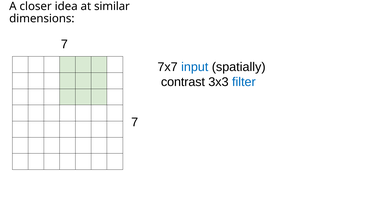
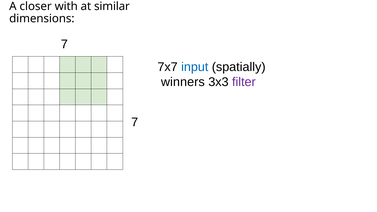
idea: idea -> with (66, 6)
contrast: contrast -> winners (183, 82)
filter colour: blue -> purple (244, 82)
